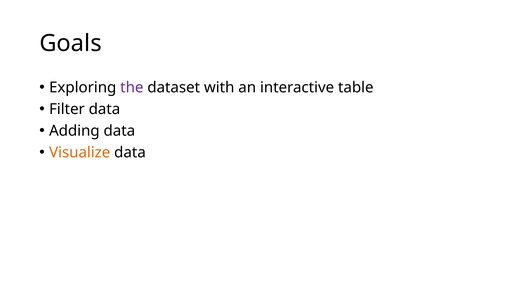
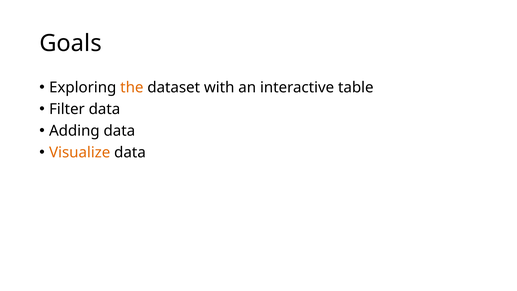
the colour: purple -> orange (132, 87)
